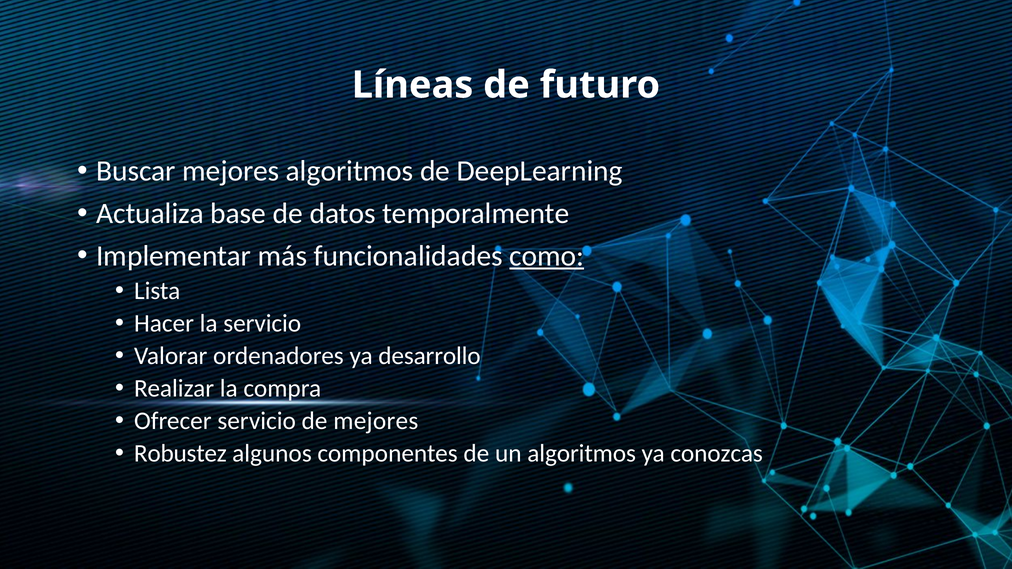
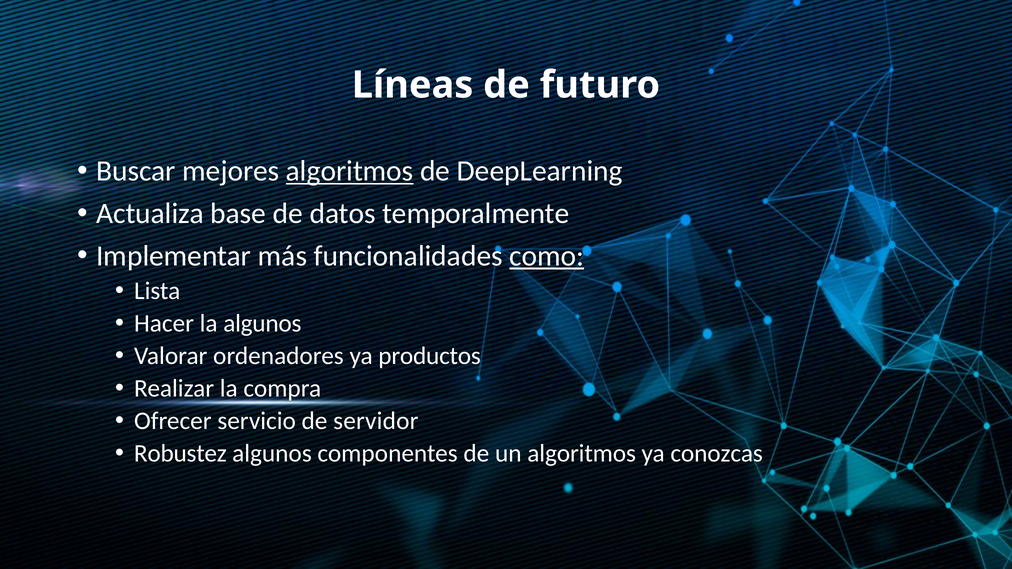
algoritmos underline: none -> present (350, 171)
la servicio: servicio -> algunos (262, 323)
desarrollo: desarrollo -> productos (430, 356)
de mejores: mejores -> servidor (376, 421)
